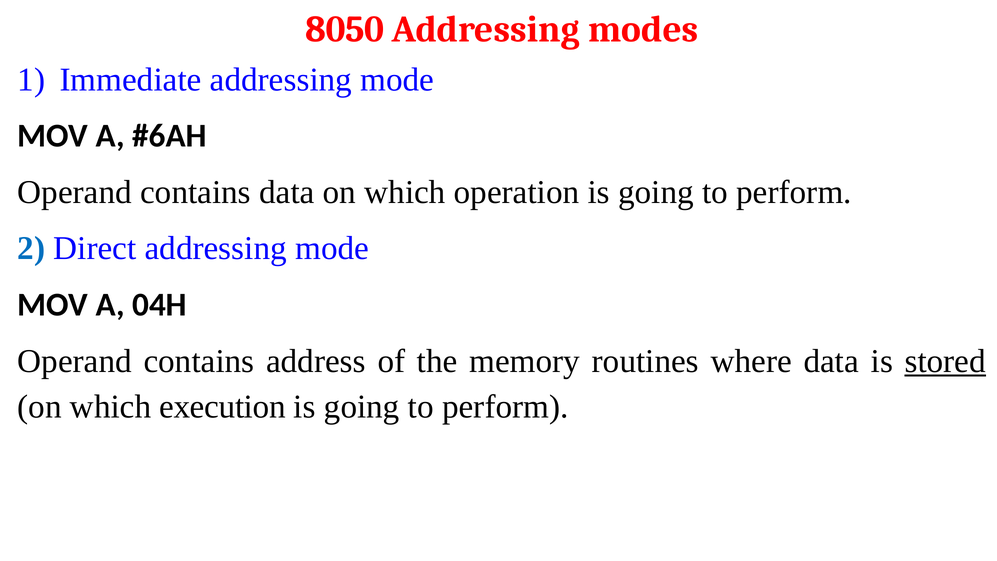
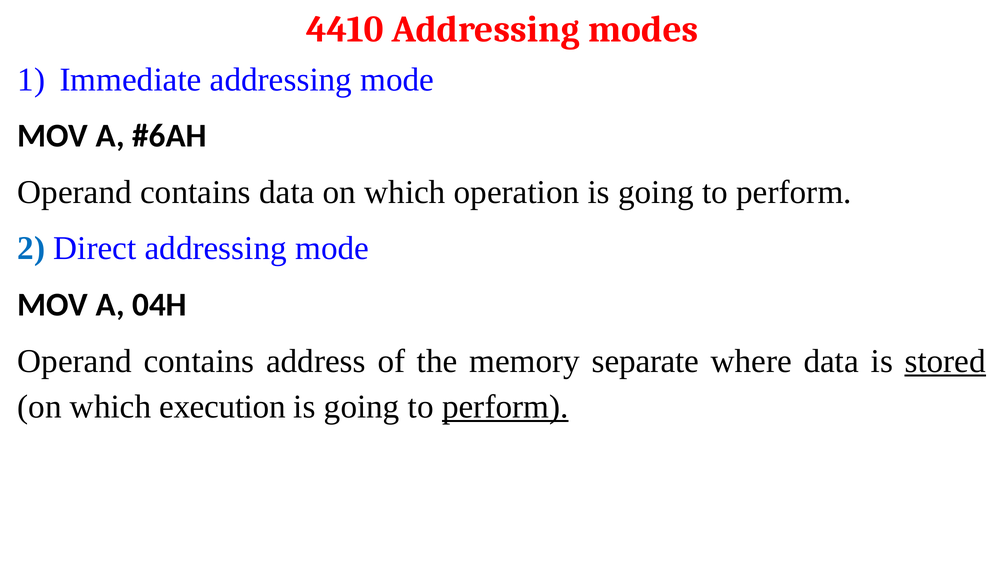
8050: 8050 -> 4410 (345, 29)
routines: routines -> separate (645, 361)
perform underline: none -> present (505, 407)
